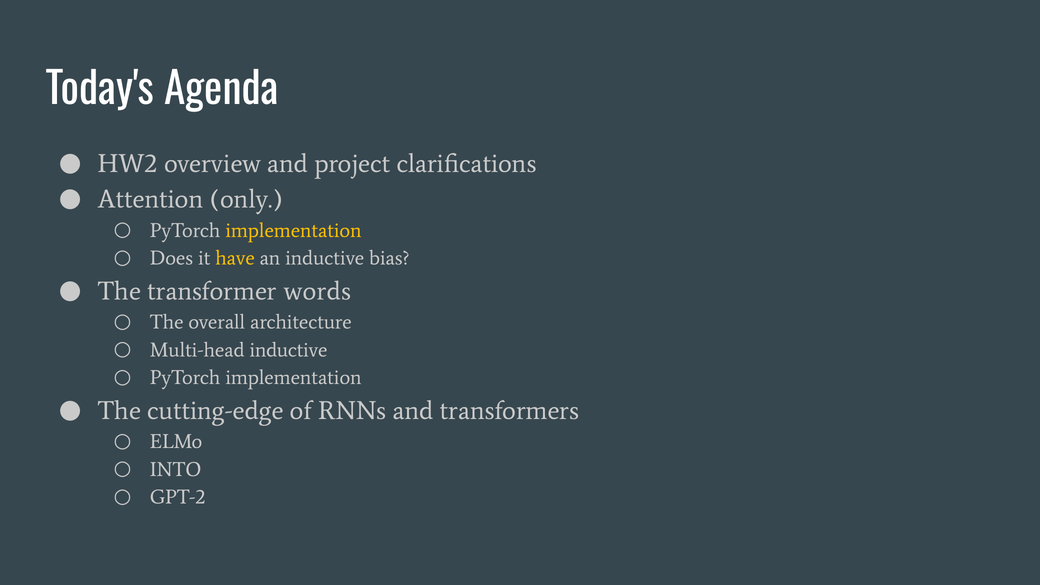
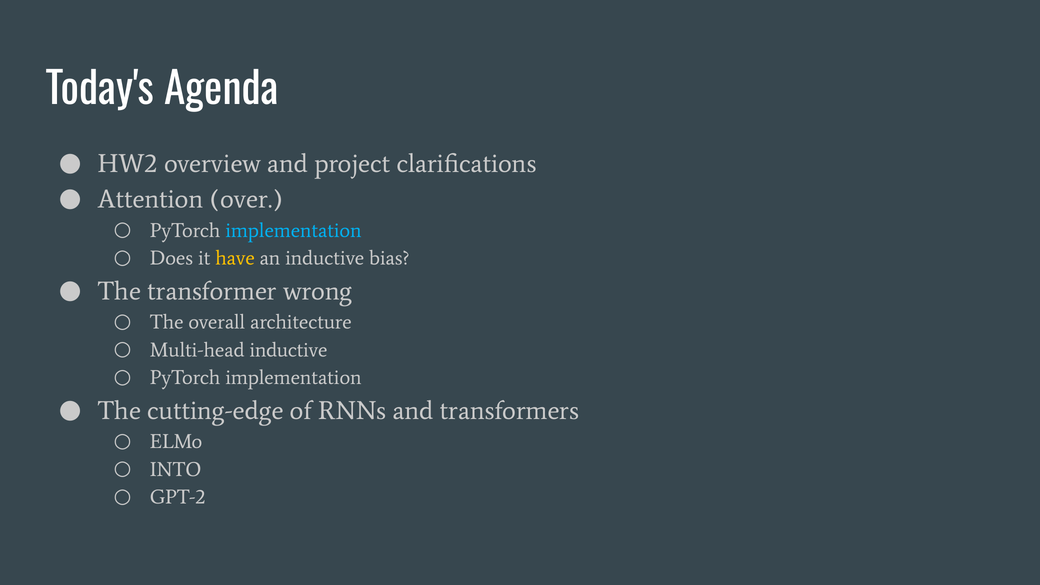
only: only -> over (246, 199)
implementation colour: yellow -> light blue (293, 230)
words: words -> wrong (318, 291)
